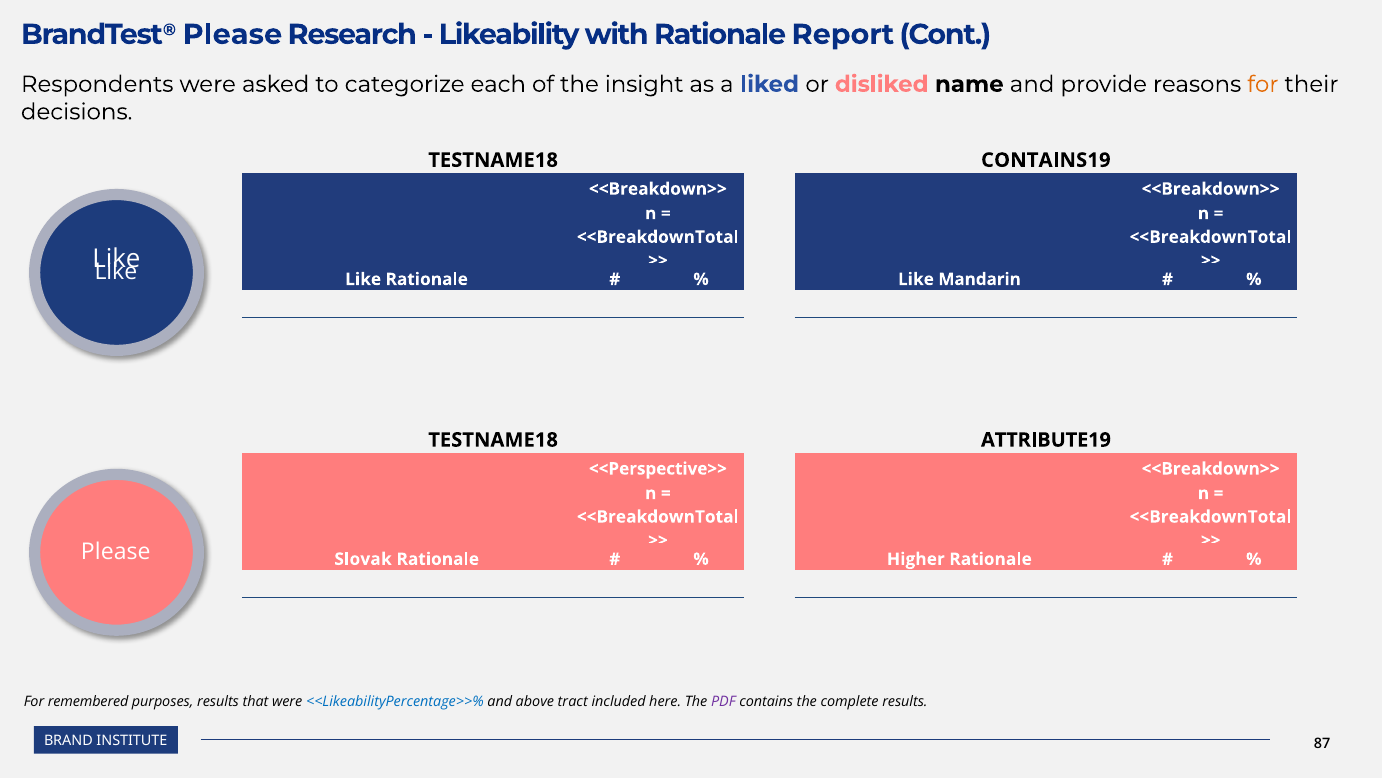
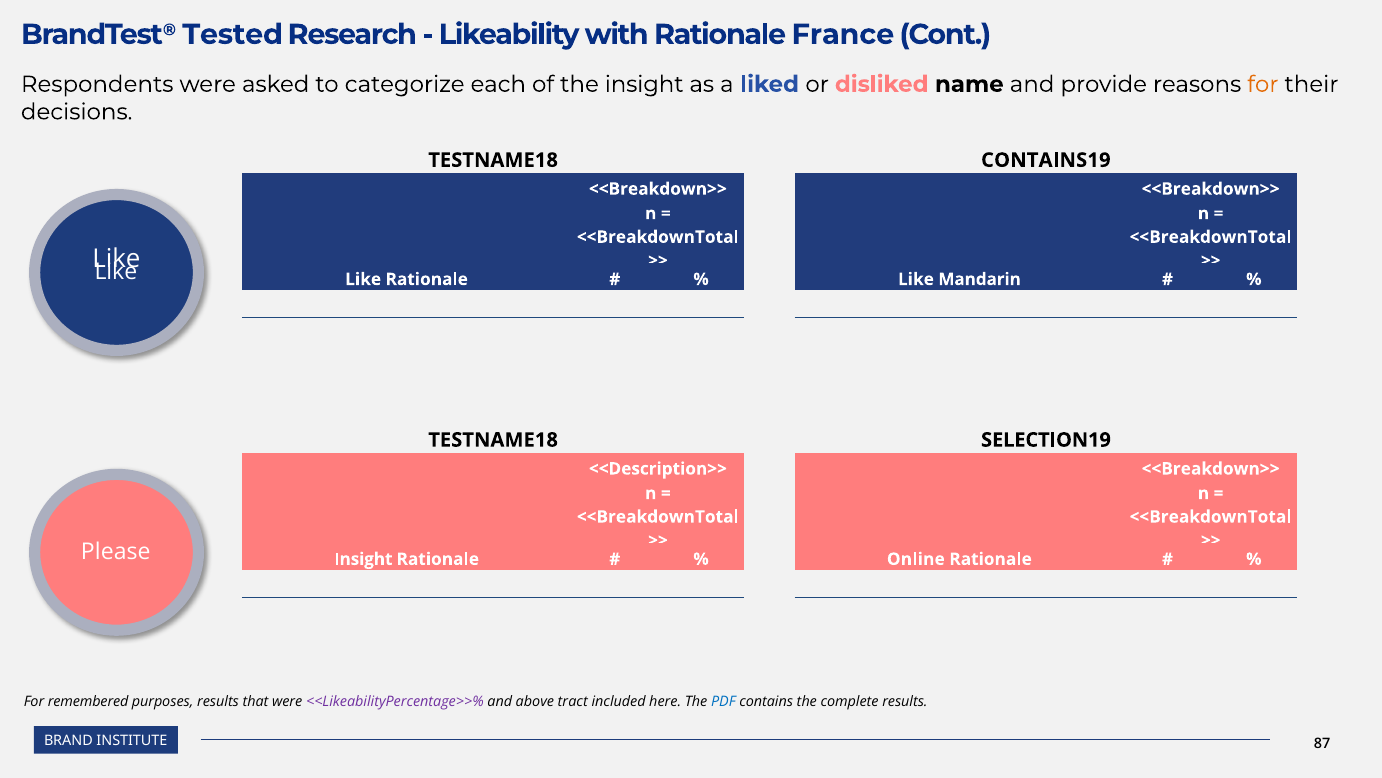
BrandTest® Please: Please -> Tested (233, 34)
Report: Report -> France (843, 34)
ATTRIBUTE19: ATTRIBUTE19 -> SELECTION19 (1046, 440)
<<Perspective>>: <<Perspective>> -> <<Description>> (658, 468)
Slovak: Slovak -> Insight (363, 559)
Higher: Higher -> Online (916, 559)
<<LikeabilityPercentage>>% colour: blue -> purple (395, 701)
PDF colour: purple -> blue (723, 701)
